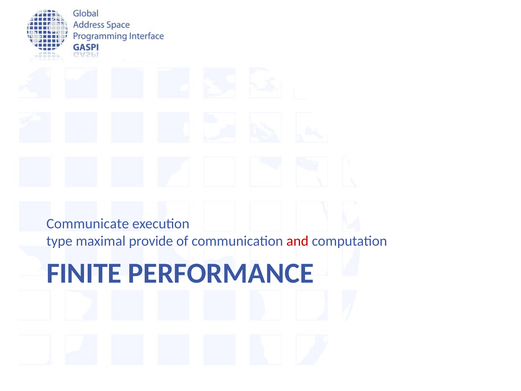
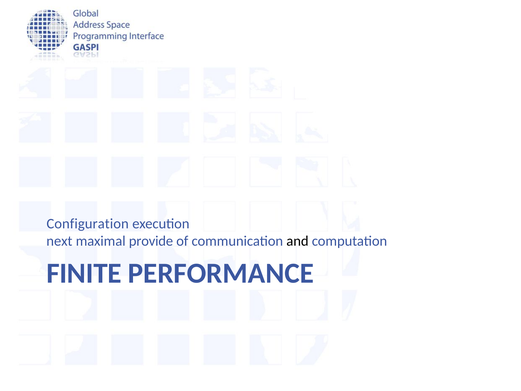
Communicate: Communicate -> Configuration (88, 223)
type: type -> next (59, 241)
and colour: red -> black (297, 241)
